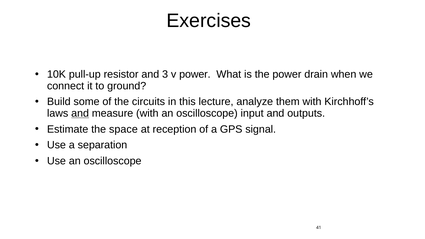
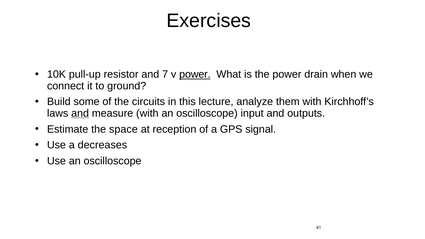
3: 3 -> 7 (165, 74)
power underline: none -> present (195, 74)
separation: separation -> decreases (102, 145)
